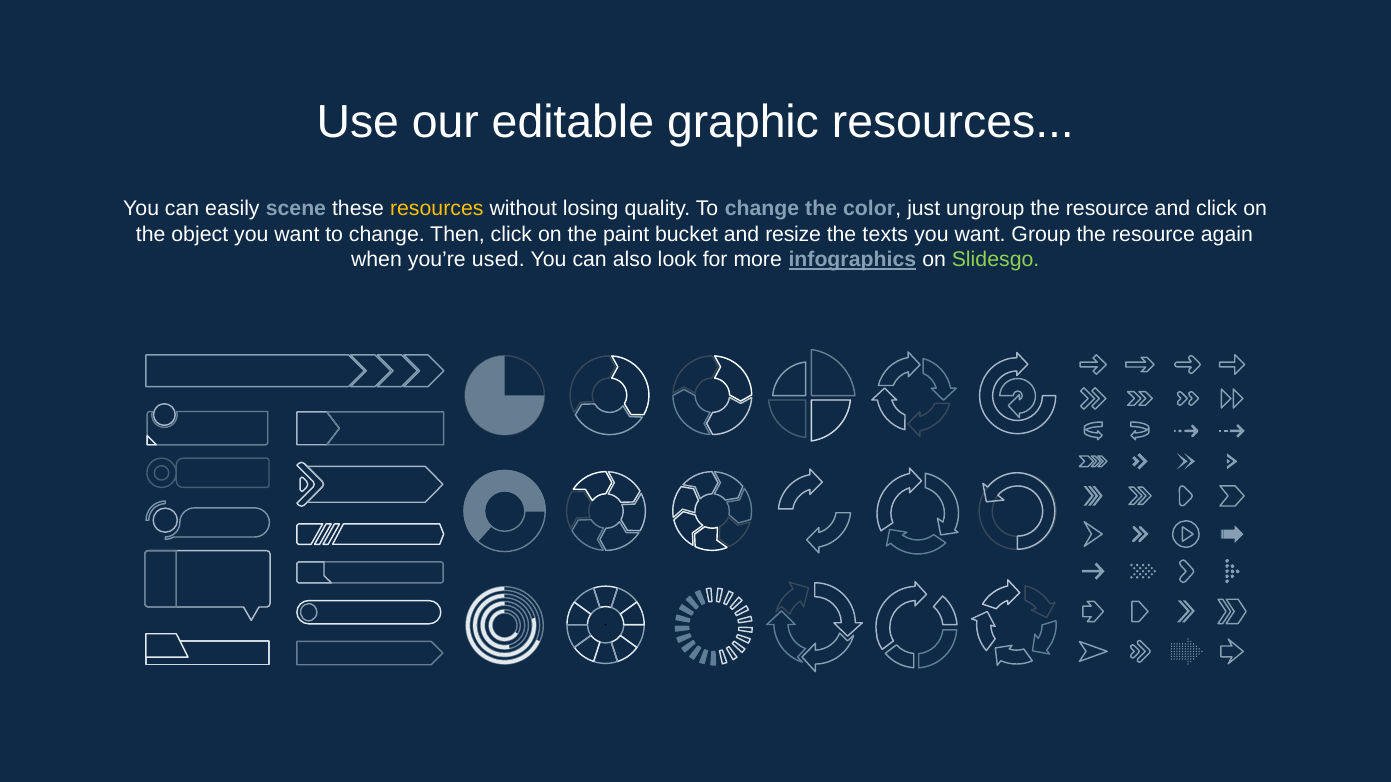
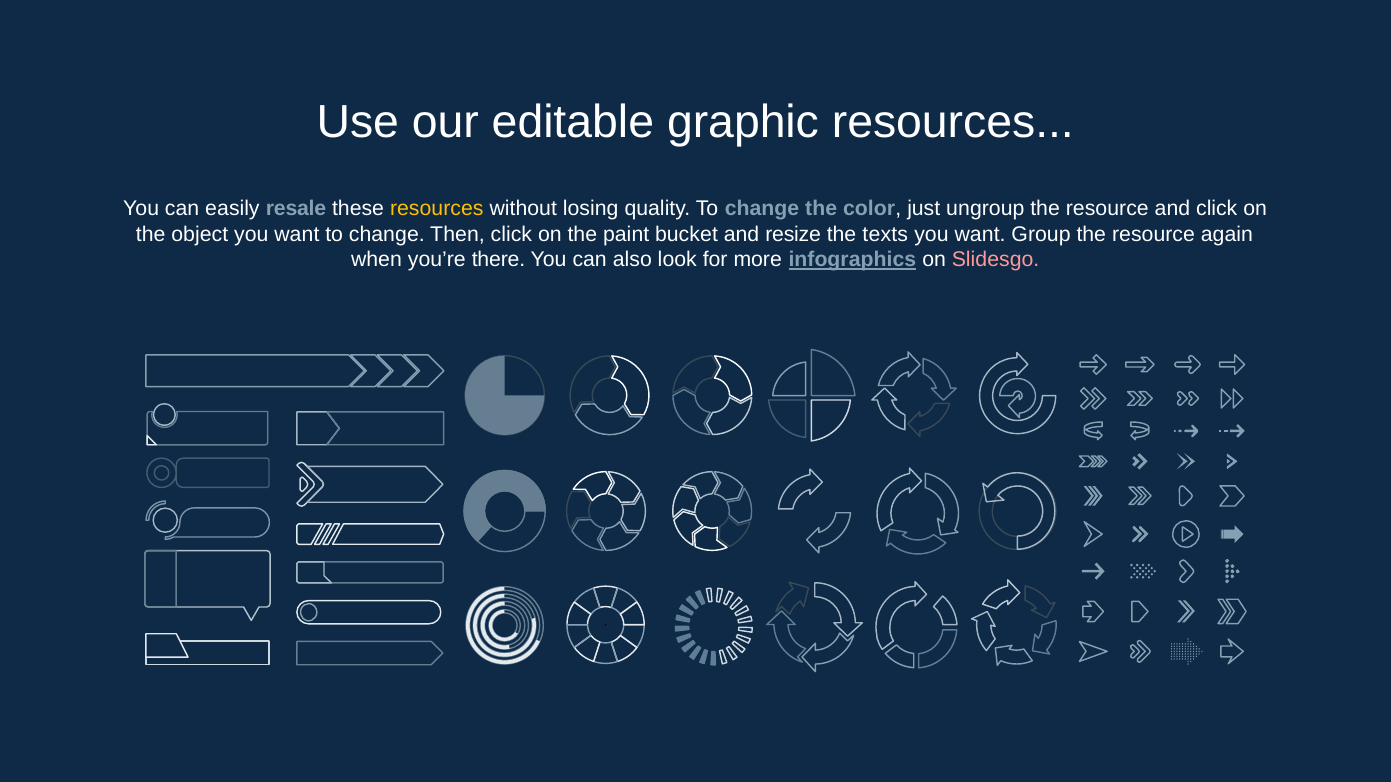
scene: scene -> resale (296, 209)
used: used -> there (499, 260)
Slidesgo colour: light green -> pink (996, 260)
